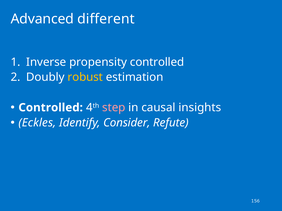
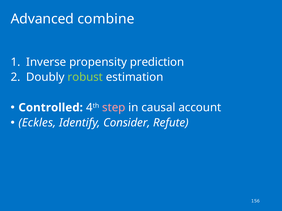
different: different -> combine (106, 19)
propensity controlled: controlled -> prediction (157, 62)
robust colour: yellow -> light green (85, 77)
insights: insights -> account (200, 108)
